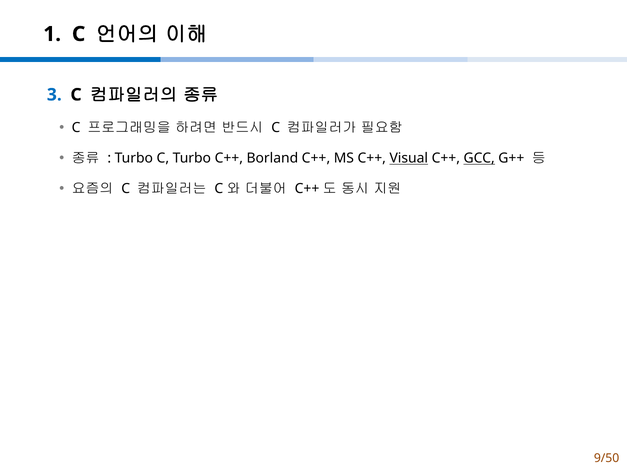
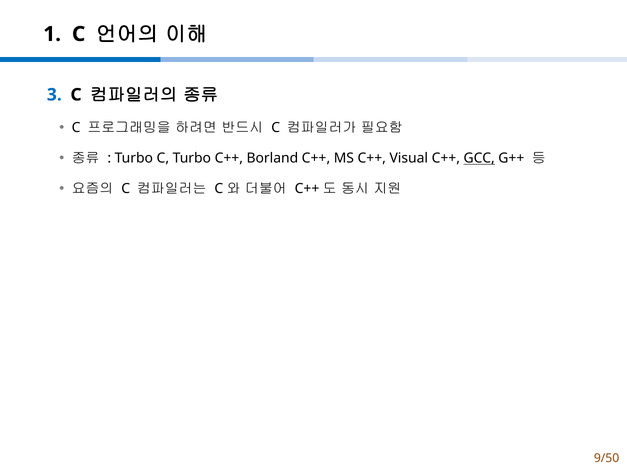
Visual underline: present -> none (409, 158)
